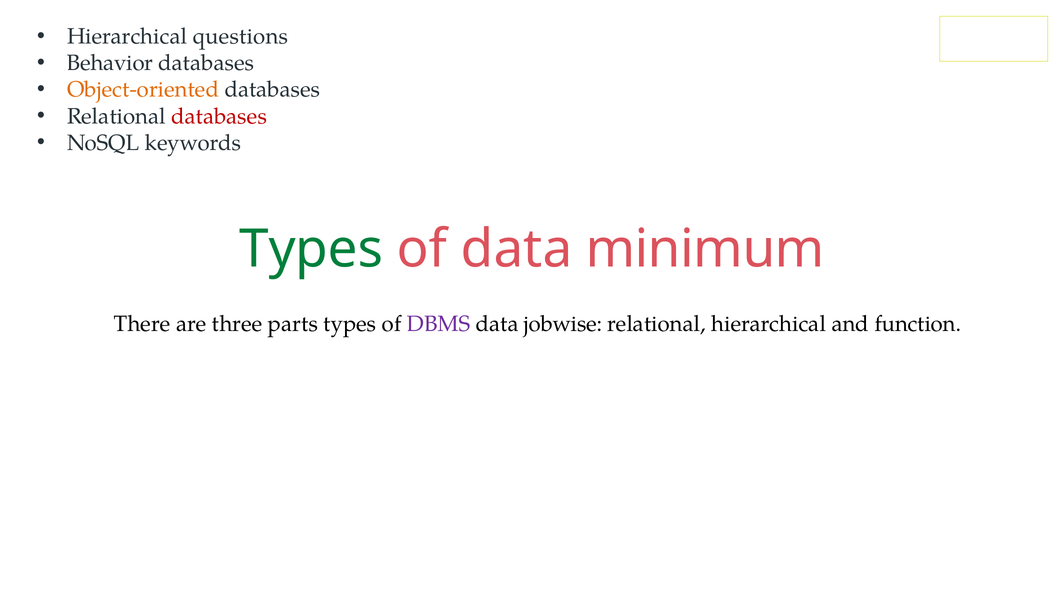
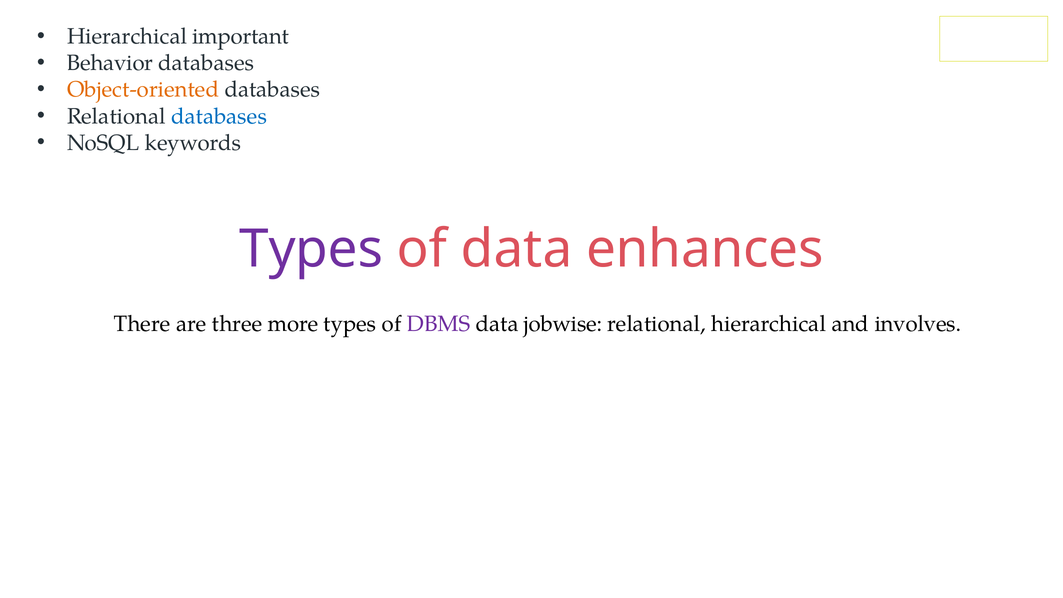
questions: questions -> important (241, 36)
databases colour: red -> blue (219, 116)
Types colour: green -> purple (311, 249)
minimum: minimum -> enhances (705, 249)
parts: parts -> more (293, 324)
function: function -> involves (918, 324)
